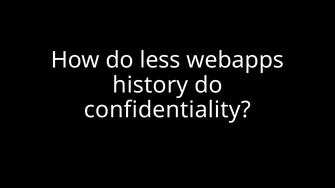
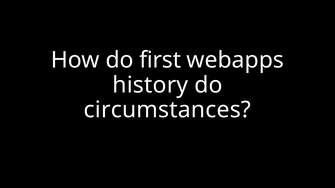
less: less -> first (160, 60)
confidentiality: confidentiality -> circumstances (167, 110)
